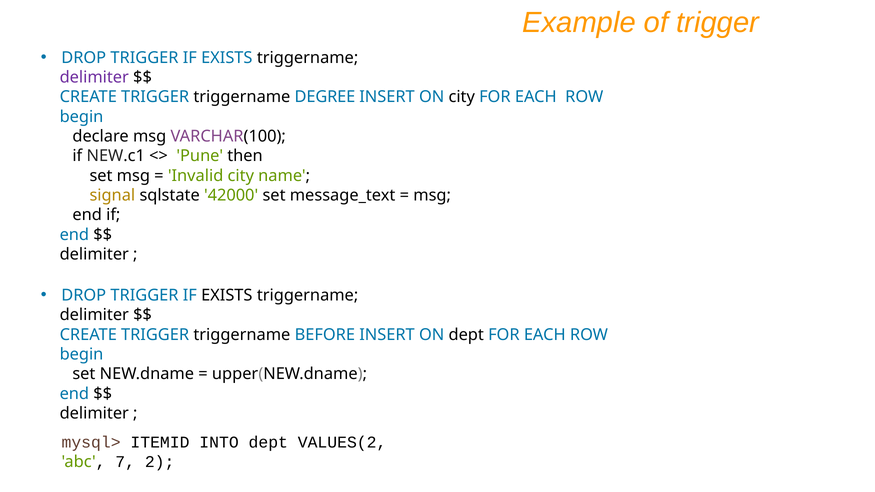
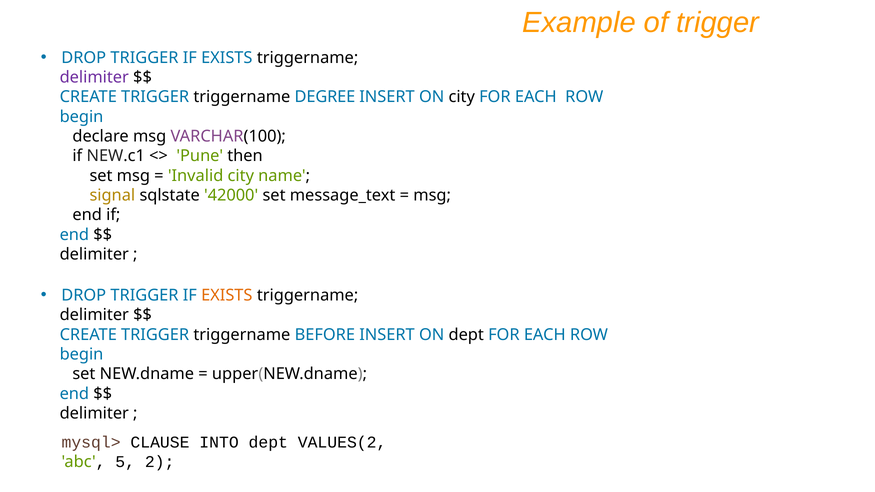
EXISTS colour: black -> orange (227, 295)
ITEMID: ITEMID -> CLAUSE (160, 442)
7: 7 -> 5 (125, 462)
